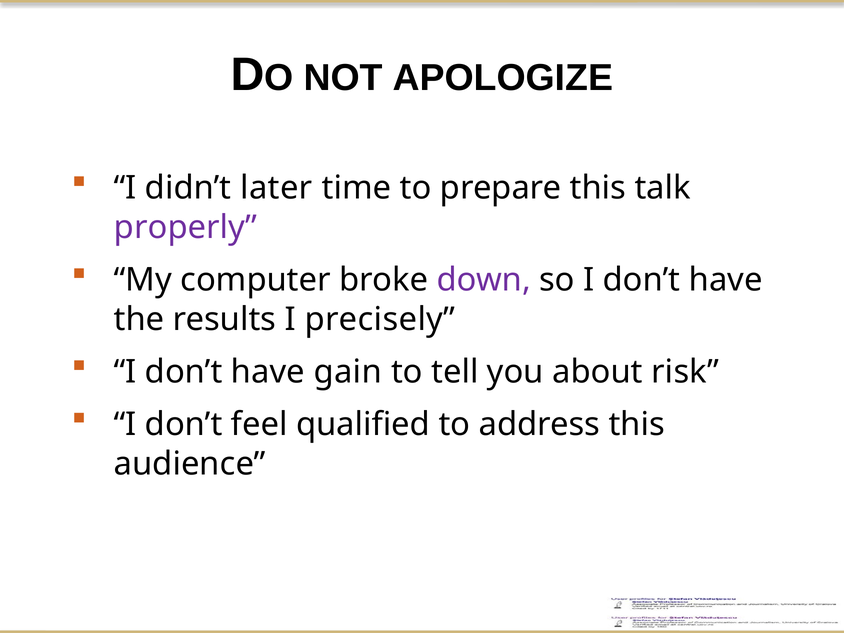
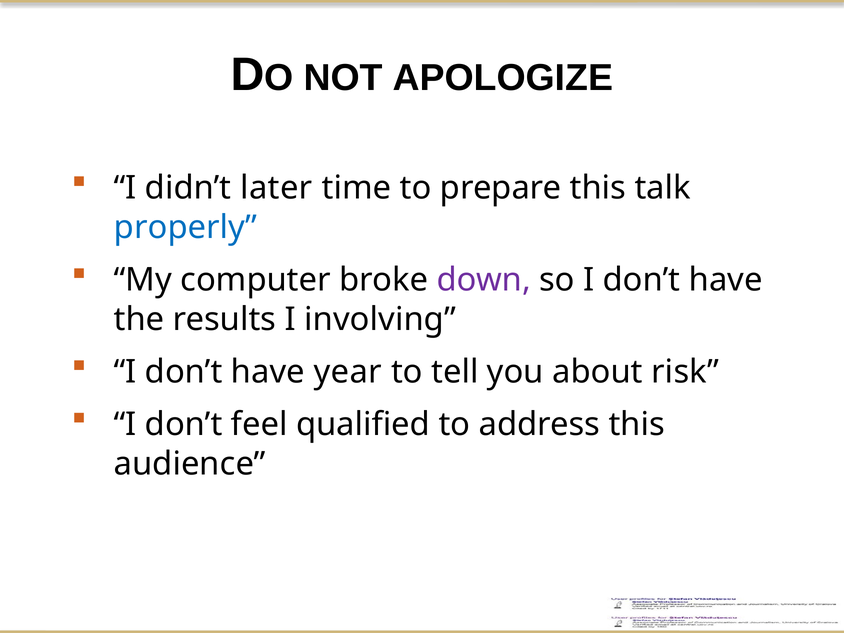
properly colour: purple -> blue (185, 227)
precisely: precisely -> involving (380, 319)
gain: gain -> year (348, 372)
